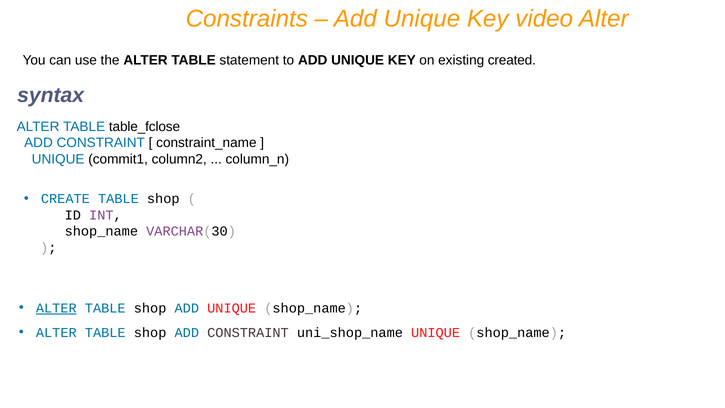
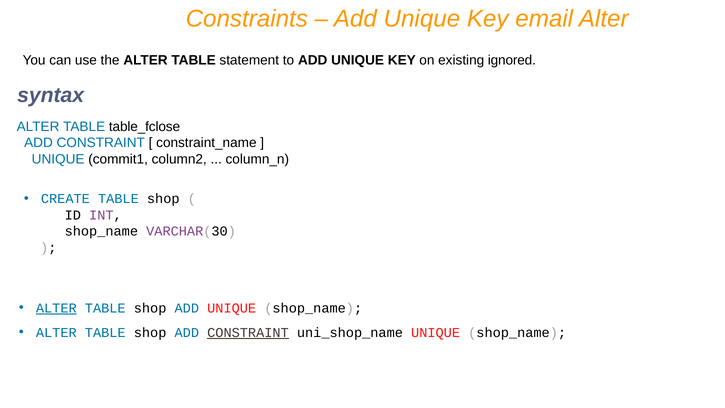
video: video -> email (544, 19)
created: created -> ignored (512, 60)
CONSTRAINT underline: none -> present (248, 333)
